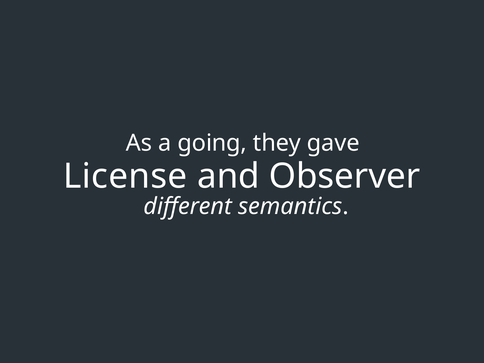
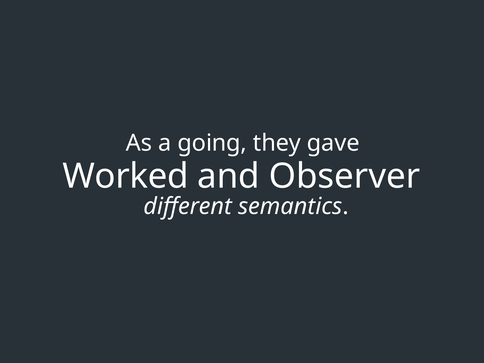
License: License -> Worked (126, 176)
